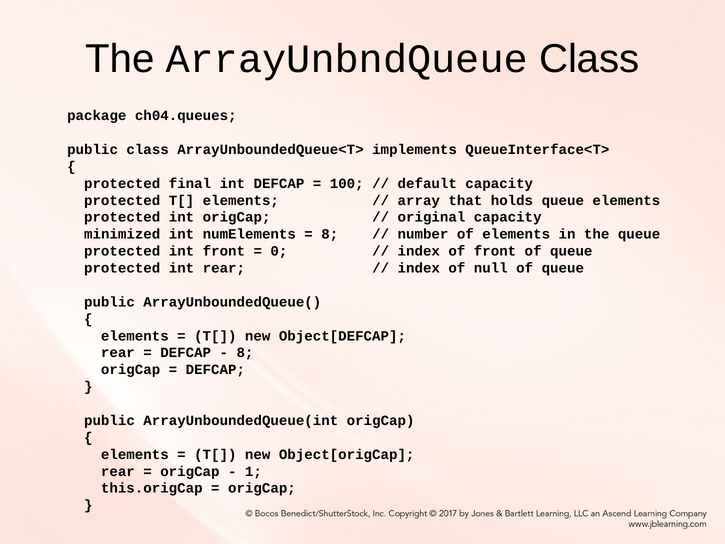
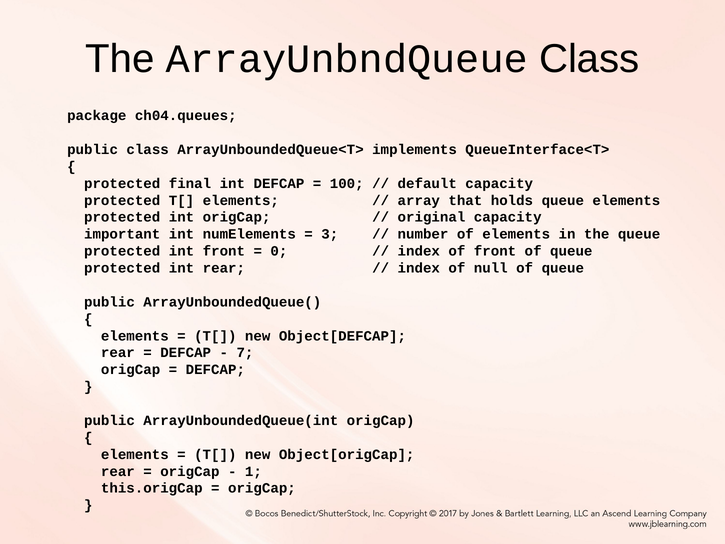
minimized: minimized -> important (122, 234)
8: 8 -> 3 (330, 234)
8: 8 -> 7 (245, 353)
